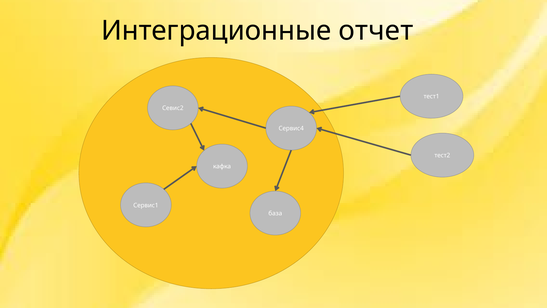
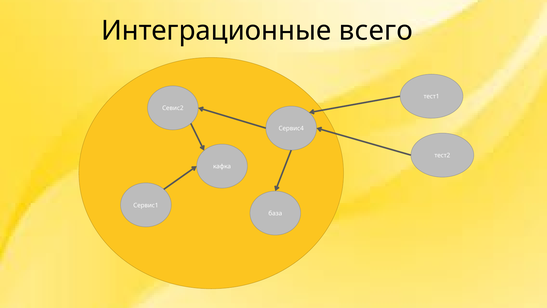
отчет: отчет -> всего (376, 31)
